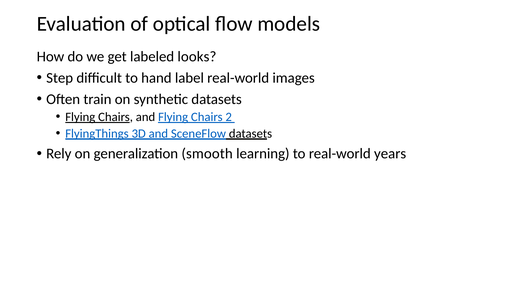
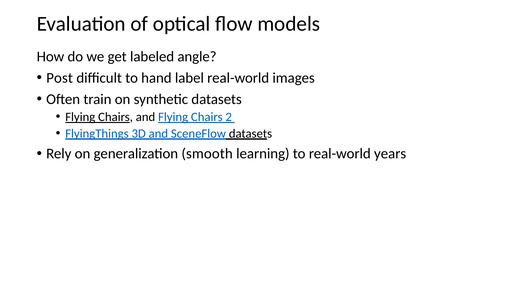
looks: looks -> angle (197, 57)
Step: Step -> Post (60, 78)
